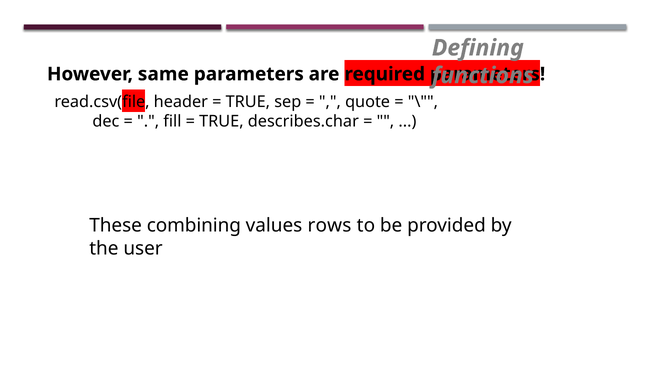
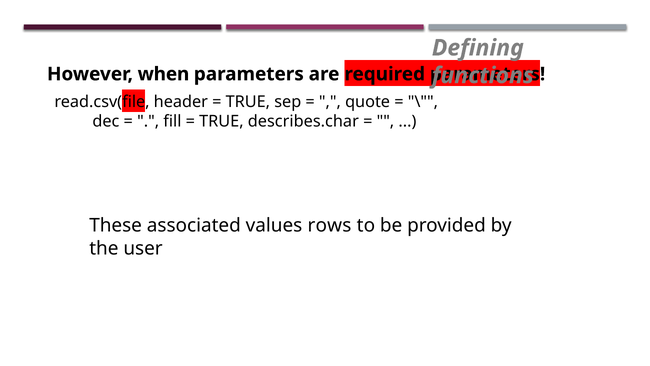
same: same -> when (163, 74)
combining: combining -> associated (194, 225)
